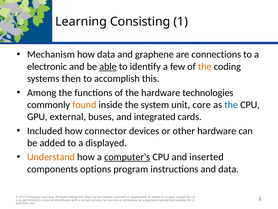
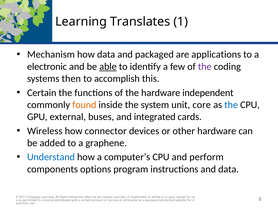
Consisting: Consisting -> Translates (140, 22)
graphene: graphene -> packaged (154, 54)
connections: connections -> applications (216, 54)
the colour: orange -> purple (205, 66)
Among: Among -> Certain (42, 92)
technologies: technologies -> independent (208, 92)
Included: Included -> Wireless (45, 131)
displayed: displayed -> graphene (106, 143)
Understand colour: orange -> blue (51, 157)
computer’s underline: present -> none (127, 157)
inserted: inserted -> perform (206, 157)
